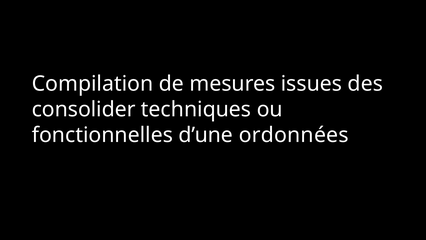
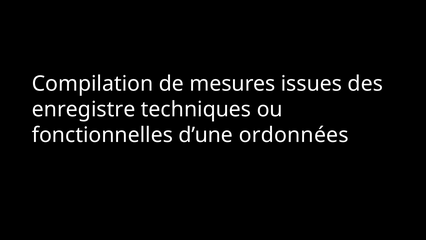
consolider: consolider -> enregistre (84, 109)
